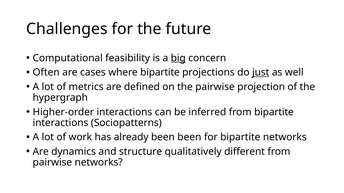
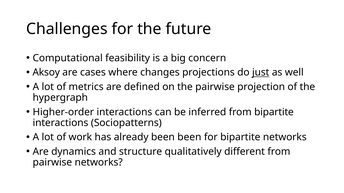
big underline: present -> none (178, 58)
Often: Often -> Aksoy (46, 73)
where bipartite: bipartite -> changes (160, 73)
